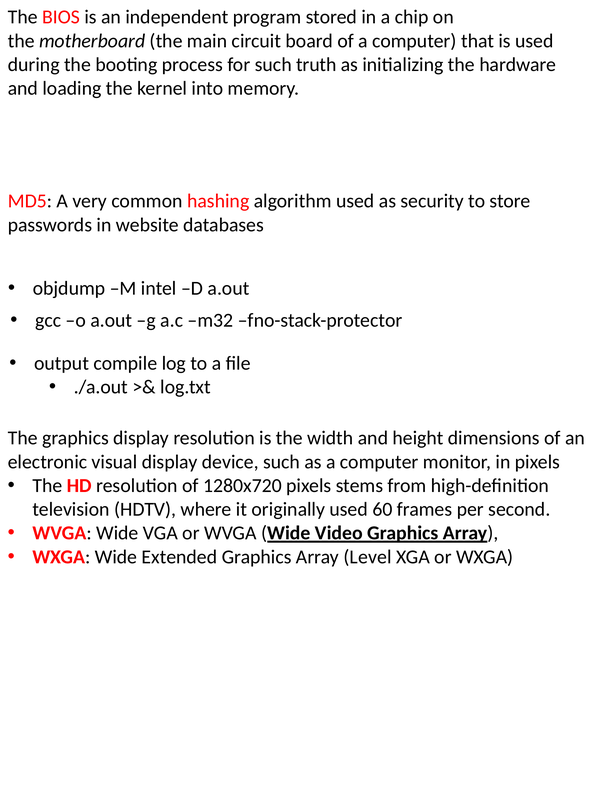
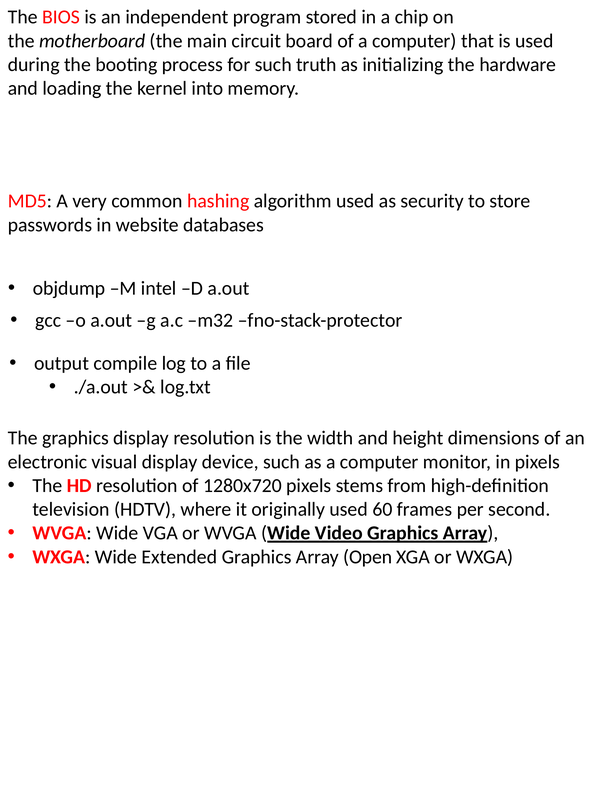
Level: Level -> Open (368, 557)
